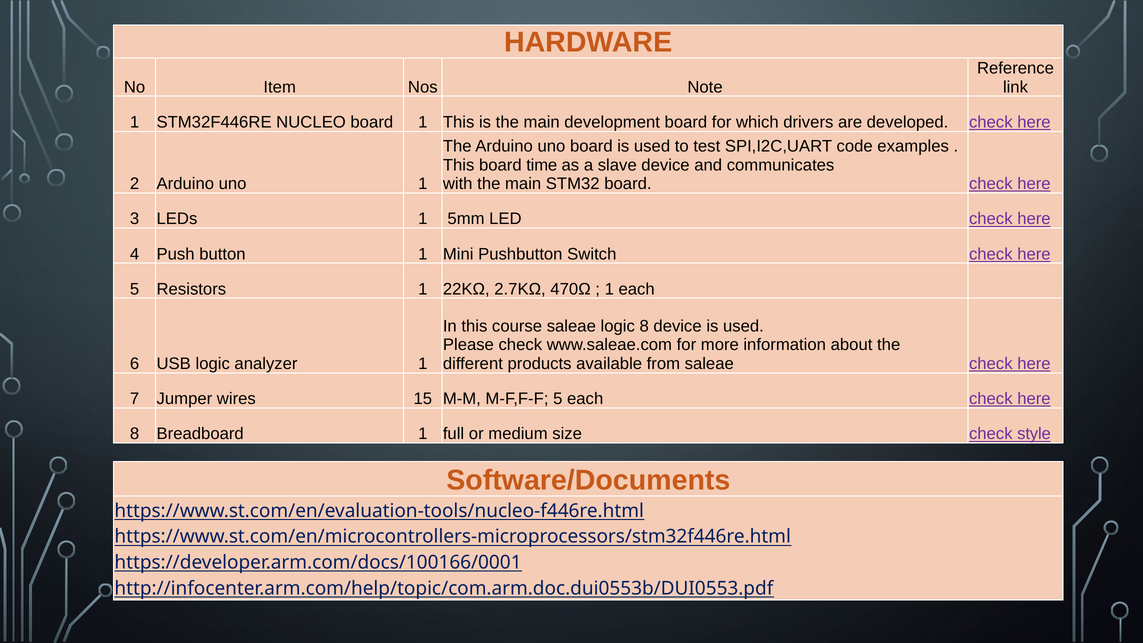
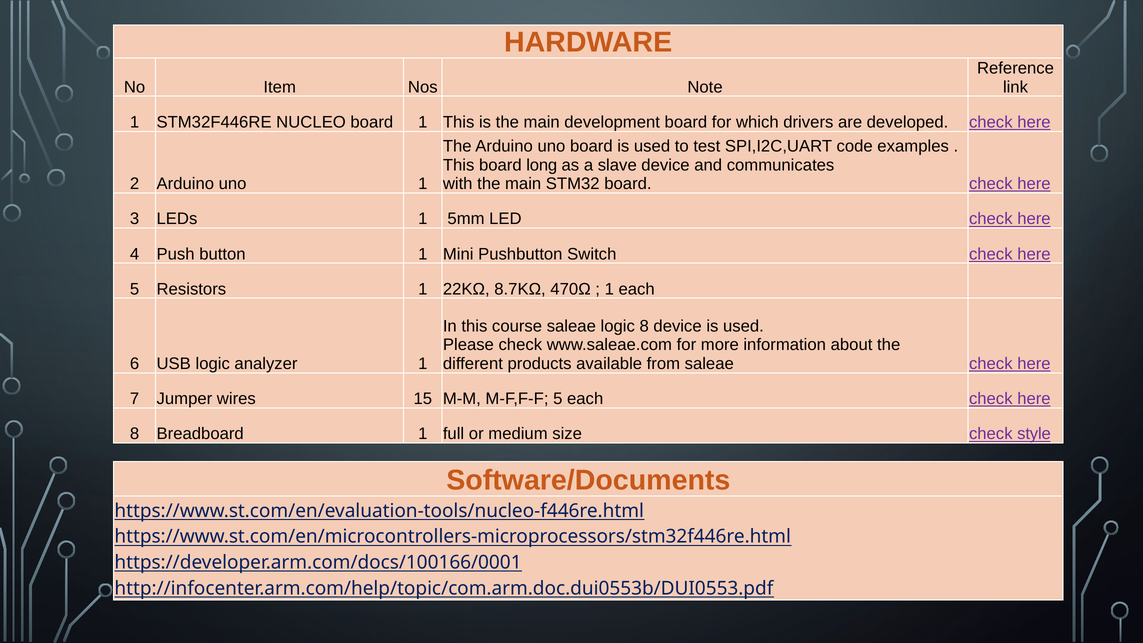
time: time -> long (542, 165)
2.7KΩ: 2.7KΩ -> 8.7KΩ (520, 289)
